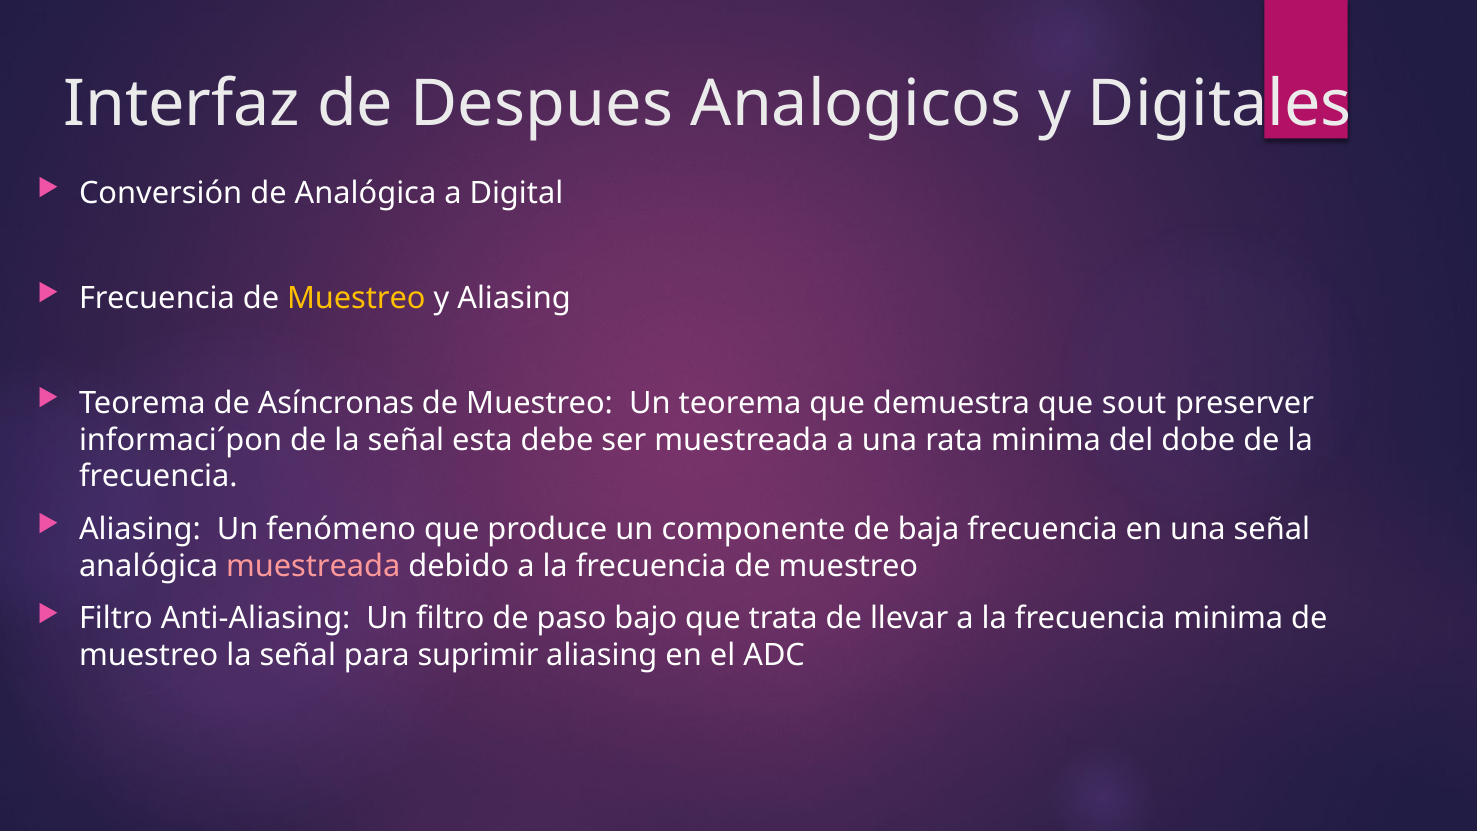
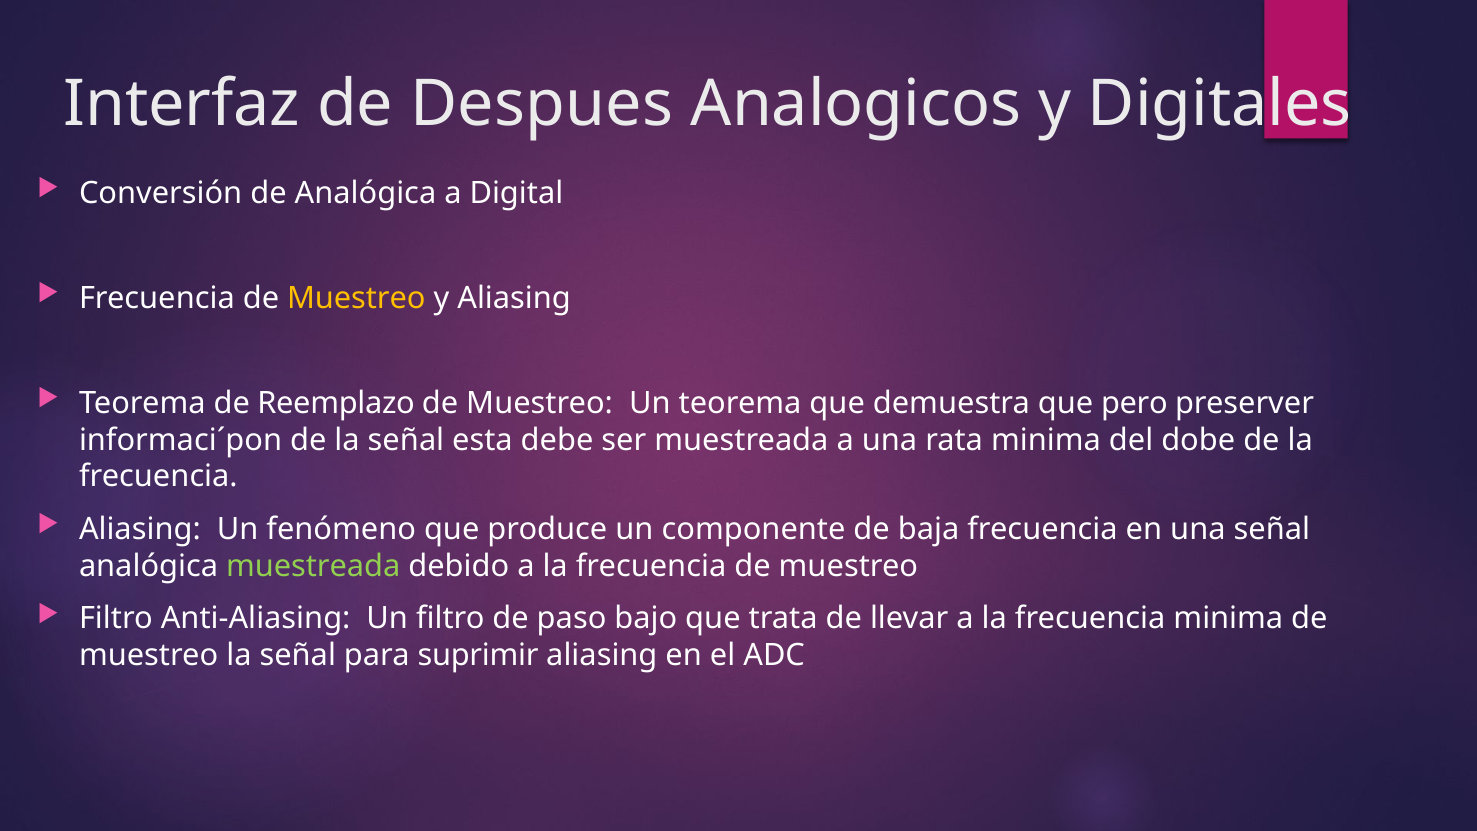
Asíncronas: Asíncronas -> Reemplazo (336, 403)
sout: sout -> pero (1134, 403)
muestreada colour: pink -> light green (313, 566)
